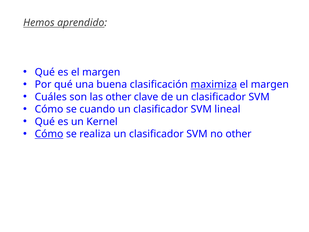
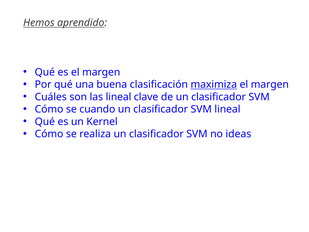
las other: other -> lineal (118, 97)
Cómo underline: present -> none (49, 134)
no other: other -> ideas (238, 134)
